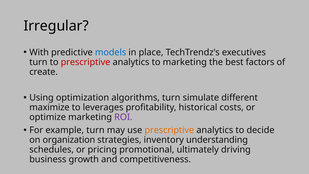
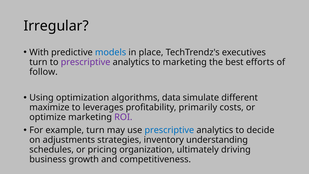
prescriptive colour: red -> purple (86, 62)
factors: factors -> efforts (260, 62)
create: create -> follow (44, 72)
algorithms turn: turn -> data (171, 98)
historical: historical -> primarily (198, 107)
prescriptive colour: orange -> blue (169, 130)
organization: organization -> adjustments (69, 140)
promotional: promotional -> organization (147, 150)
